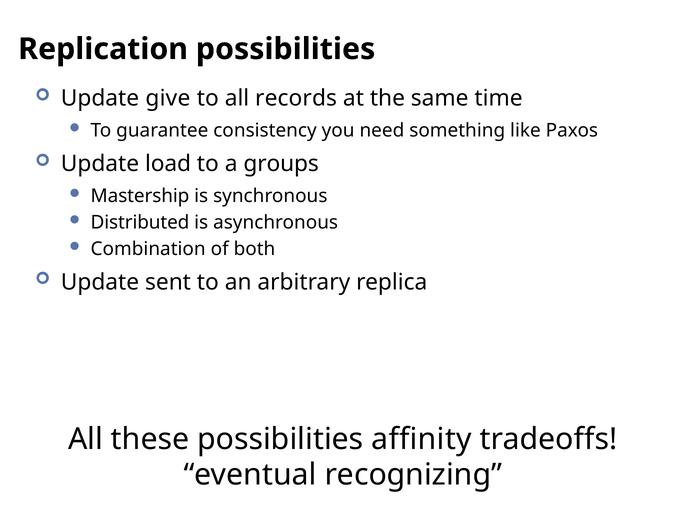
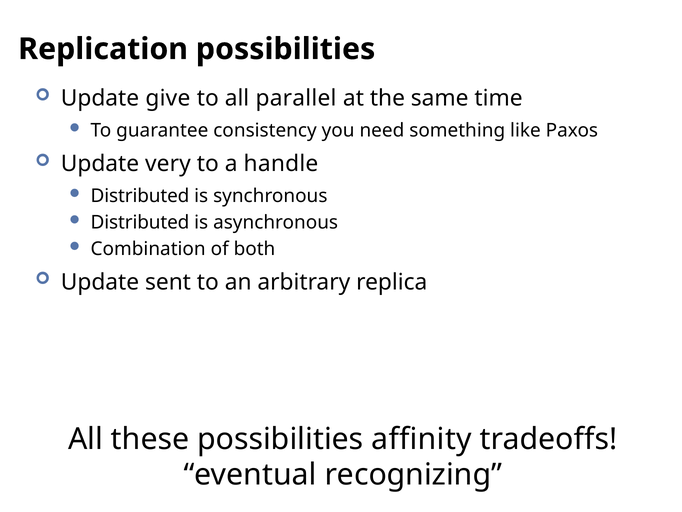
records: records -> parallel (296, 98)
load: load -> very (168, 163)
groups: groups -> handle (281, 163)
Mastership: Mastership -> Distributed (140, 196)
